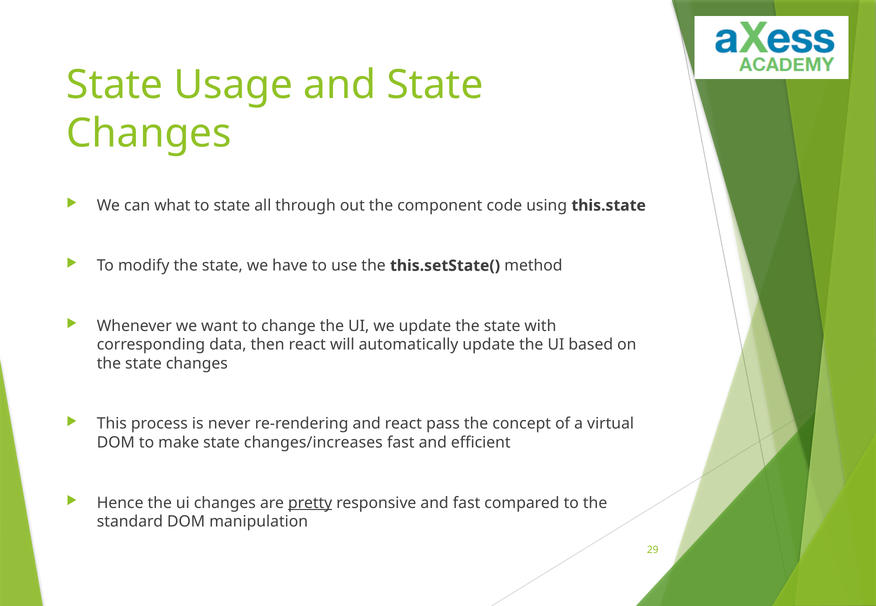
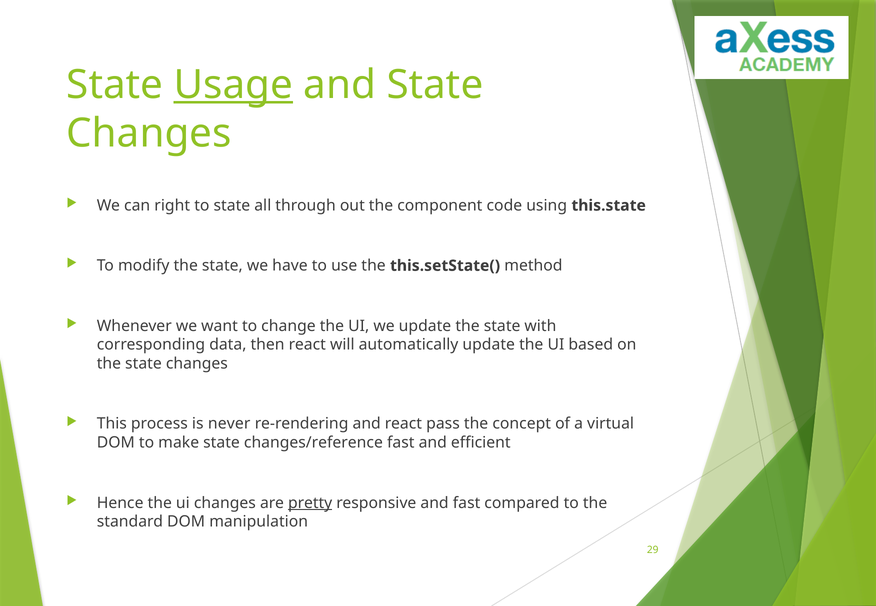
Usage underline: none -> present (233, 85)
what: what -> right (172, 206)
changes/increases: changes/increases -> changes/reference (313, 443)
